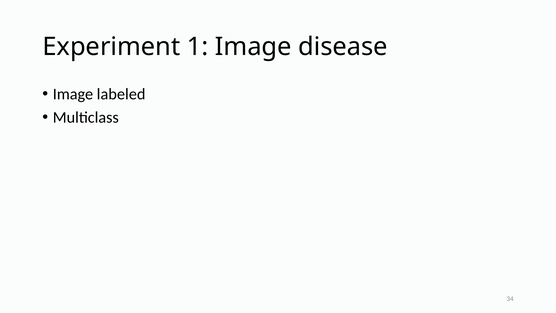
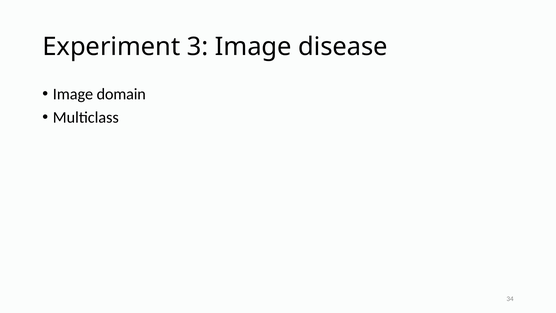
1: 1 -> 3 (198, 47)
labeled: labeled -> domain (121, 94)
